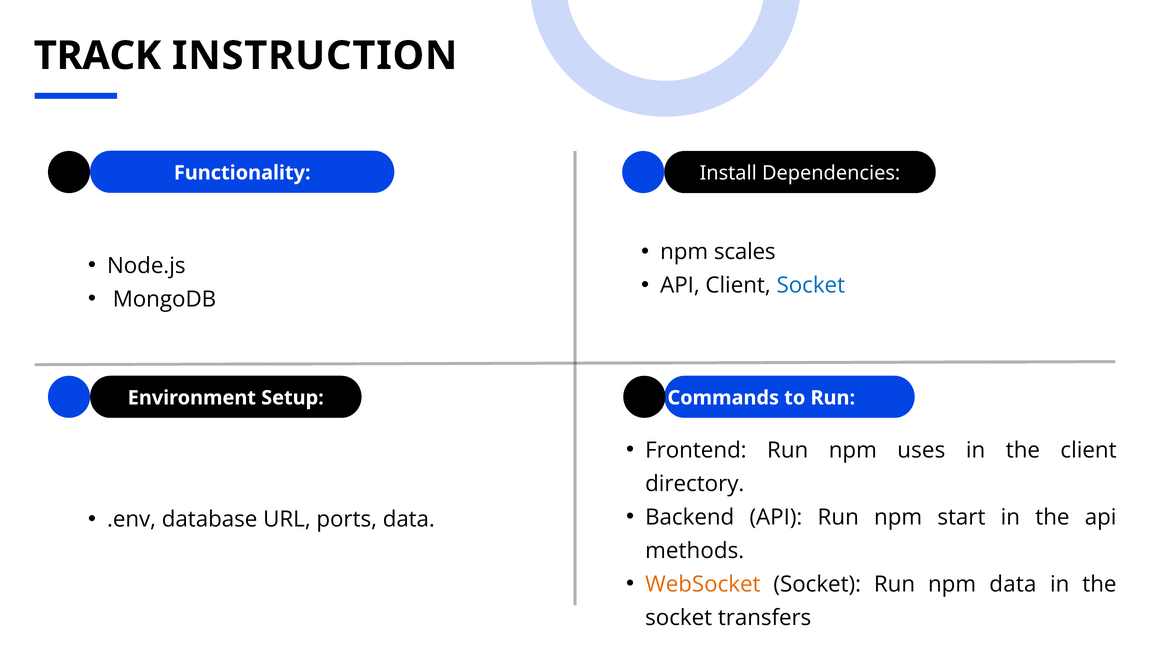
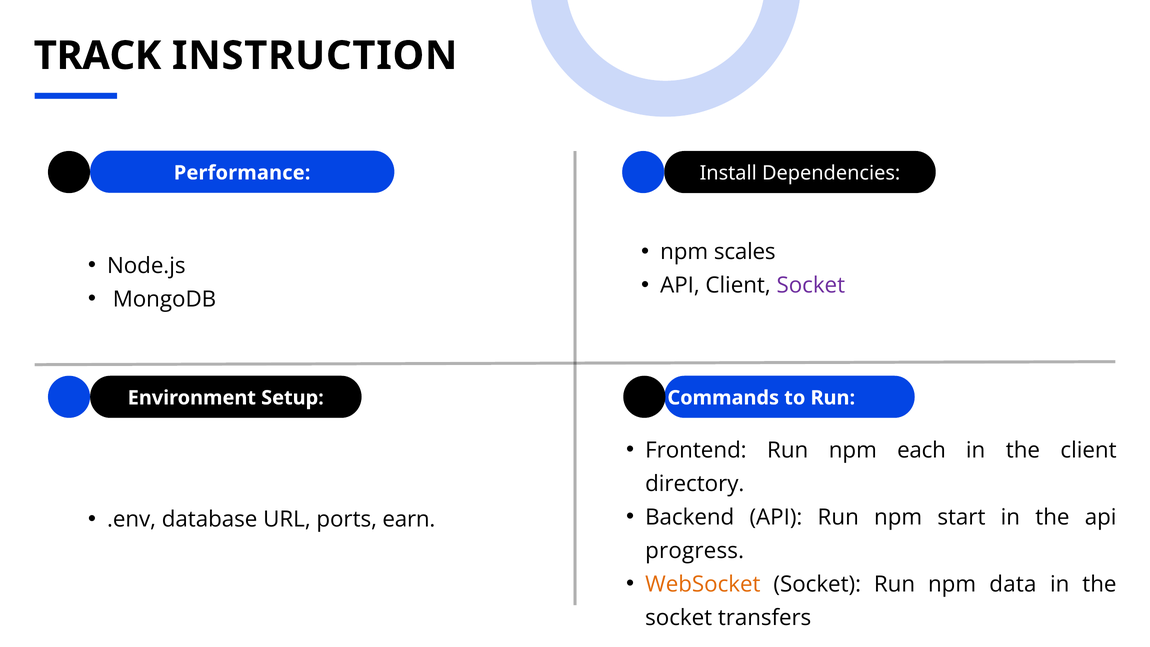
Functionality: Functionality -> Performance (242, 173)
Socket colour: blue -> purple (811, 285)
uses: uses -> each (922, 450)
ports data: data -> earn (409, 519)
methods: methods -> progress (695, 551)
